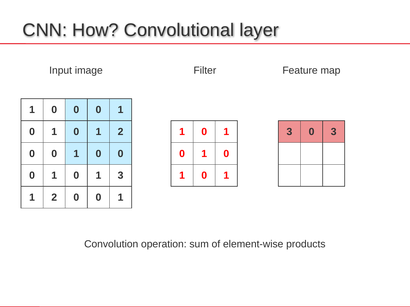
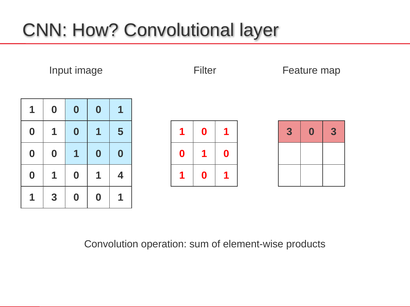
0 1 2: 2 -> 5 (121, 132)
1 3: 3 -> 4 (121, 176)
2: 2 -> 3 (54, 198)
